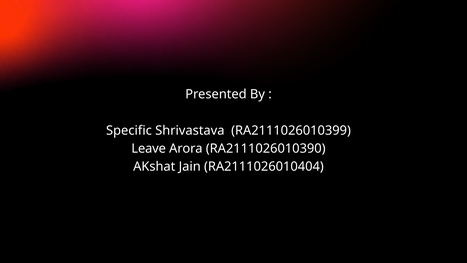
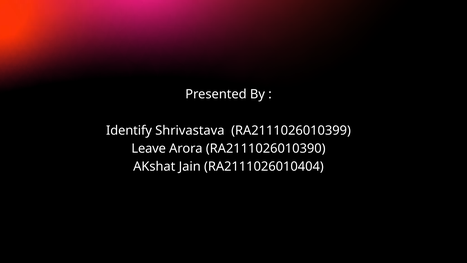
Specific: Specific -> Identify (129, 130)
